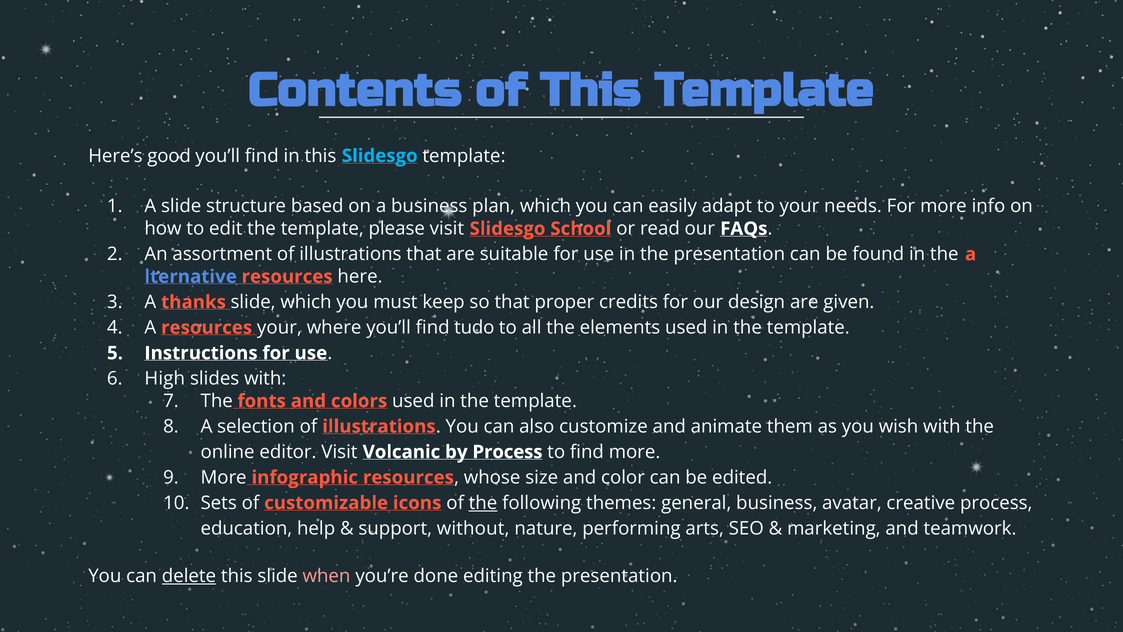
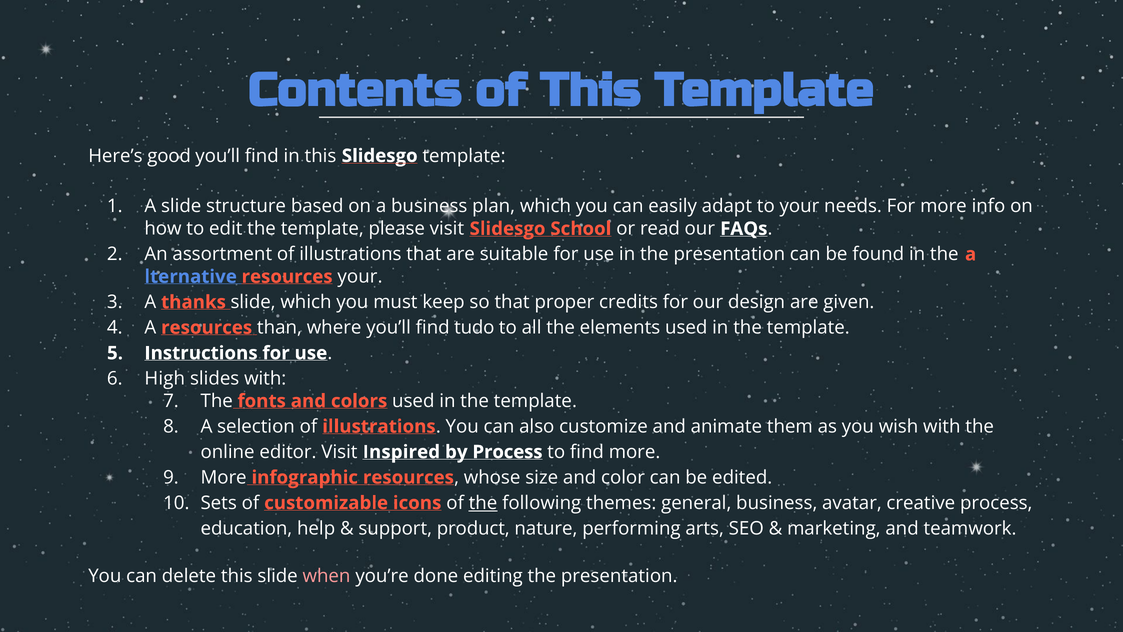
Slidesgo colour: light blue -> white (380, 156)
resources here: here -> your (360, 277)
resources your: your -> than (279, 328)
Volcanic: Volcanic -> Inspired (401, 452)
without: without -> product (473, 528)
delete underline: present -> none (189, 576)
